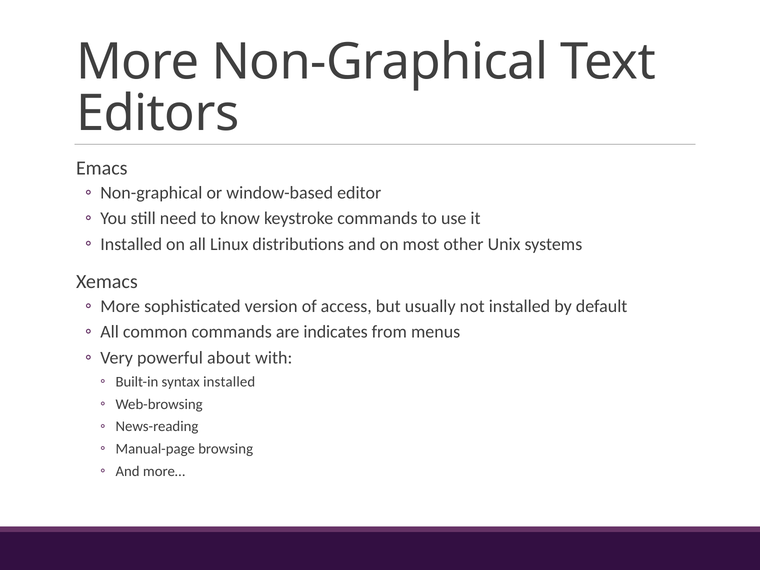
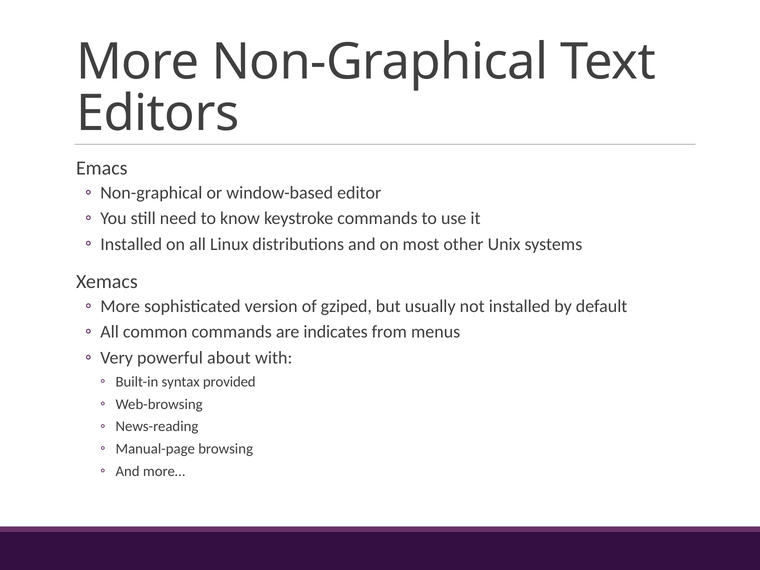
access: access -> gziped (346, 306)
syntax installed: installed -> provided (229, 382)
